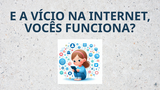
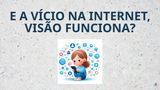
VOCÊS: VOCÊS -> VISÃO (43, 28)
